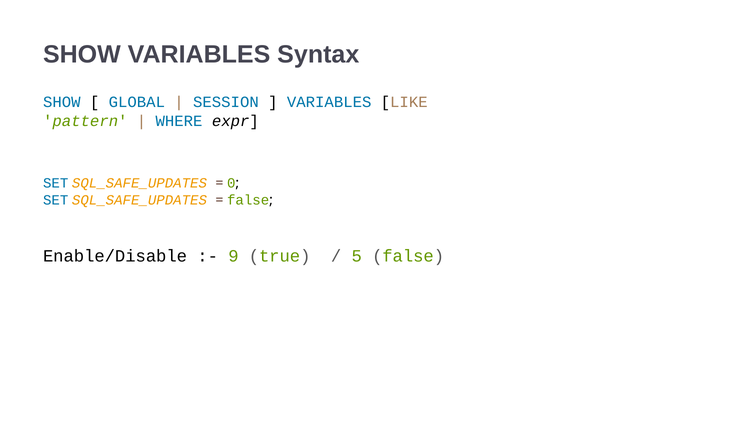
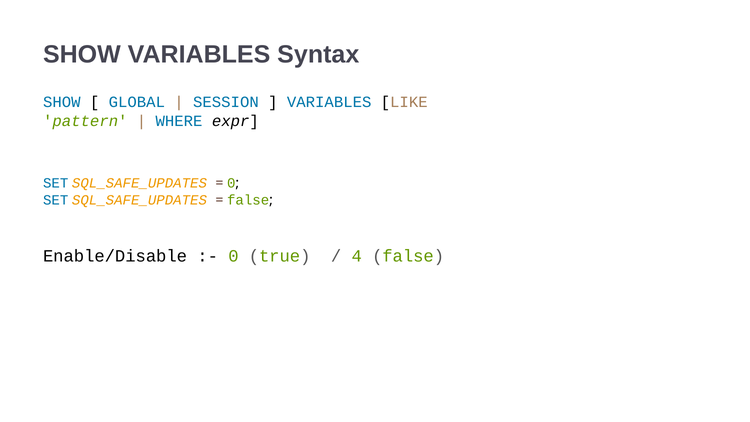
9: 9 -> 0 (233, 256)
5: 5 -> 4 (357, 256)
